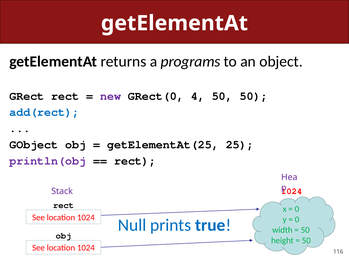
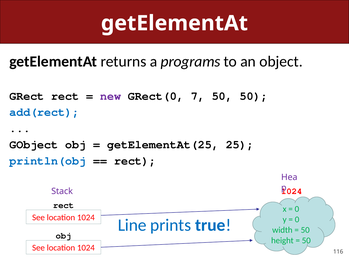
4: 4 -> 7 (198, 96)
println(obj colour: purple -> blue (48, 161)
Null: Null -> Line (132, 226)
